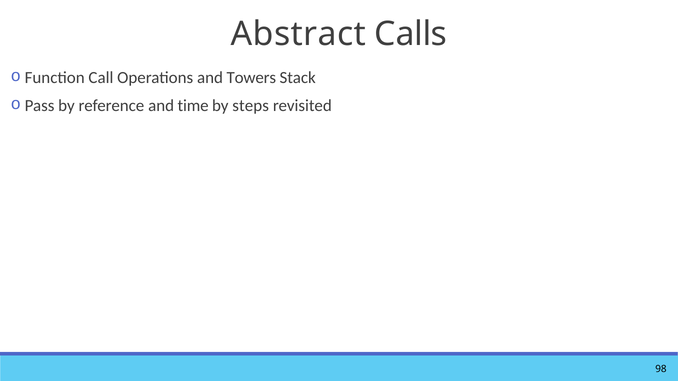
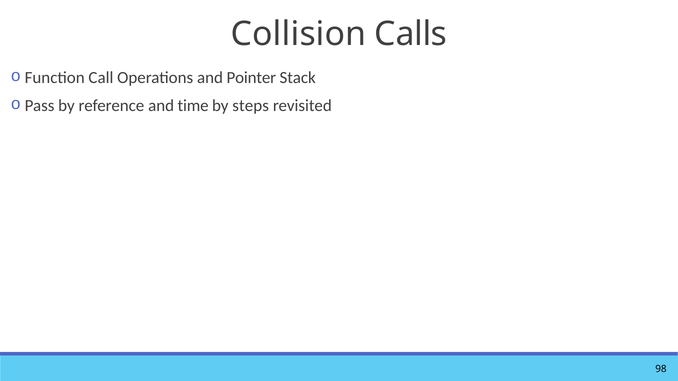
Abstract: Abstract -> Collision (299, 34)
Towers: Towers -> Pointer (251, 78)
